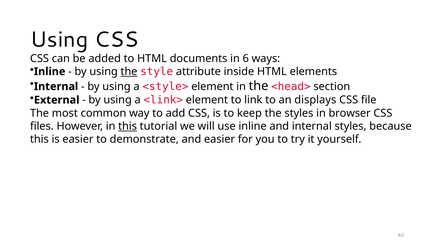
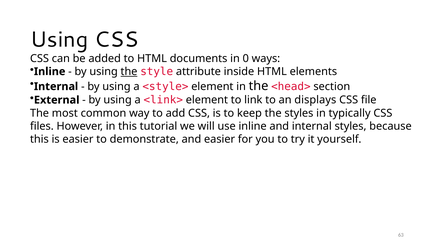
6: 6 -> 0 (246, 58)
browser: browser -> typically (350, 113)
this underline: present -> none (128, 126)
